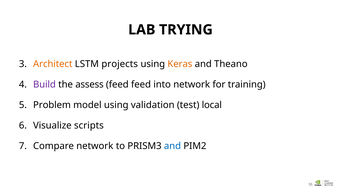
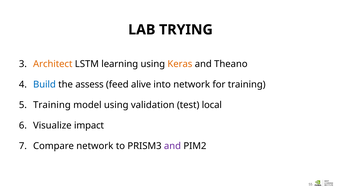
projects: projects -> learning (120, 64)
Build colour: purple -> blue (44, 84)
feed feed: feed -> alive (141, 84)
Problem: Problem -> Training (52, 105)
scripts: scripts -> impact (89, 125)
and colour: blue -> purple (172, 146)
